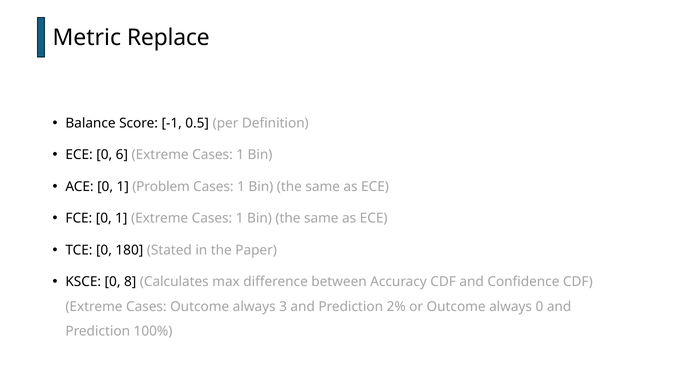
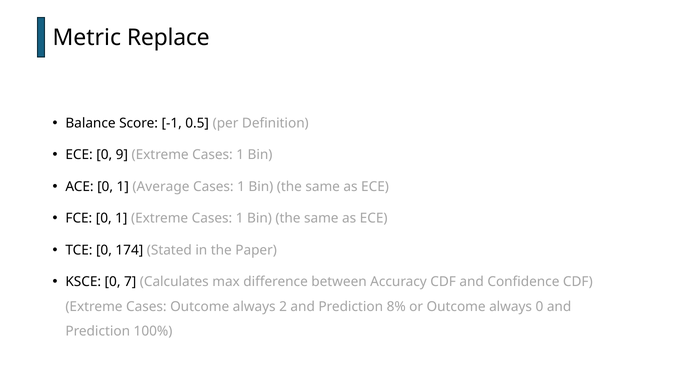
6: 6 -> 9 (122, 155)
Problem: Problem -> Average (161, 186)
180: 180 -> 174 (129, 250)
8: 8 -> 7 (130, 282)
3: 3 -> 2 (283, 306)
2%: 2% -> 8% (396, 306)
